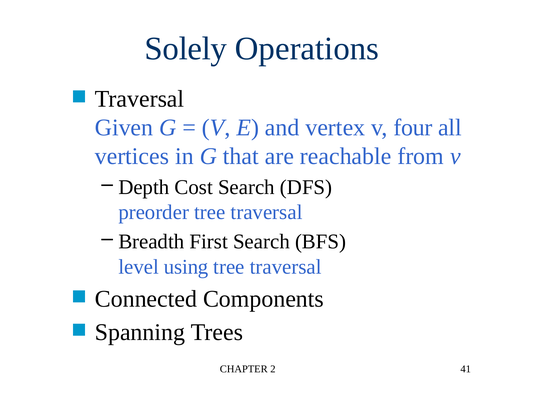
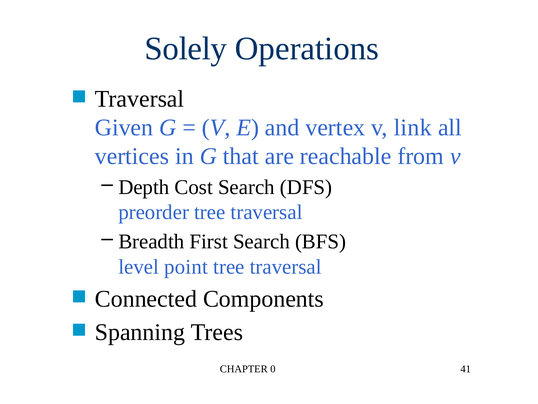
four: four -> link (413, 127)
using: using -> point (186, 267)
2: 2 -> 0 (273, 368)
